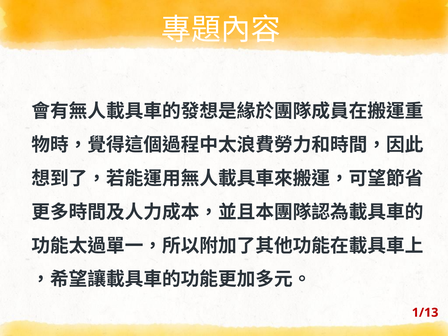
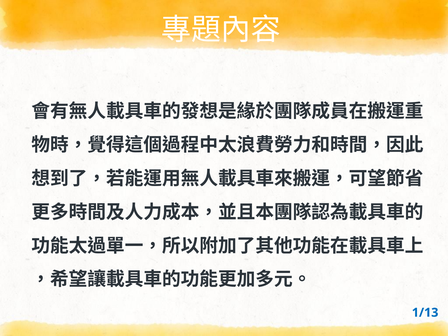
1/13 colour: red -> blue (425, 313)
